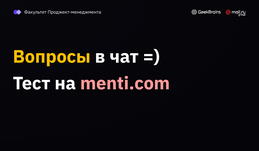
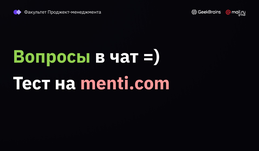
Вопросы colour: yellow -> light green (52, 57)
